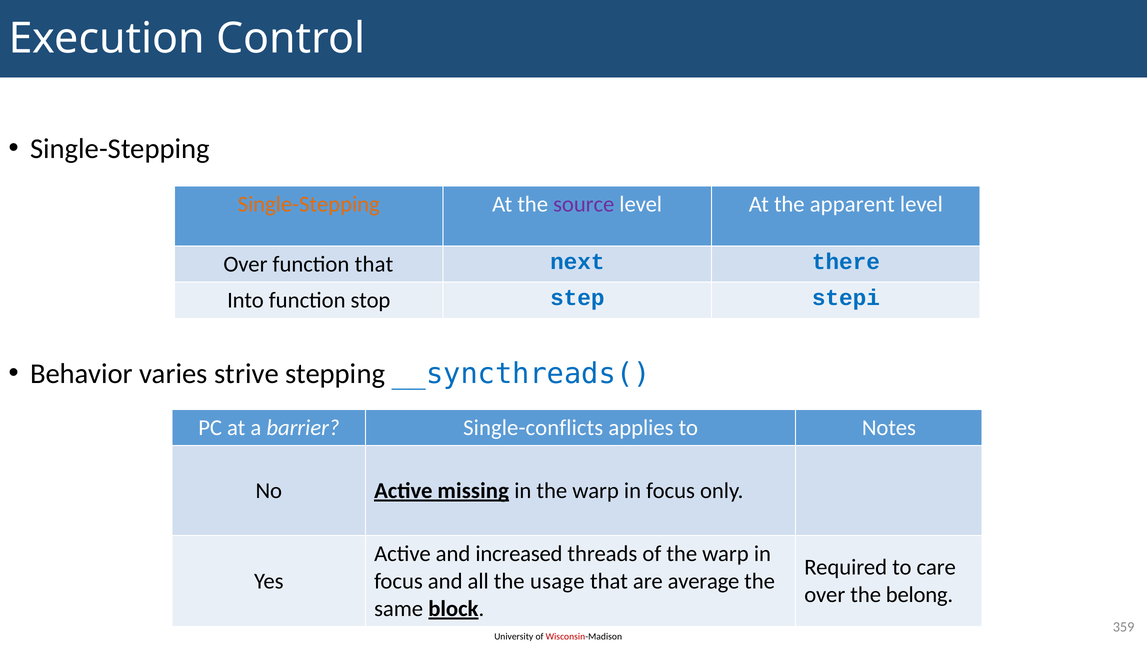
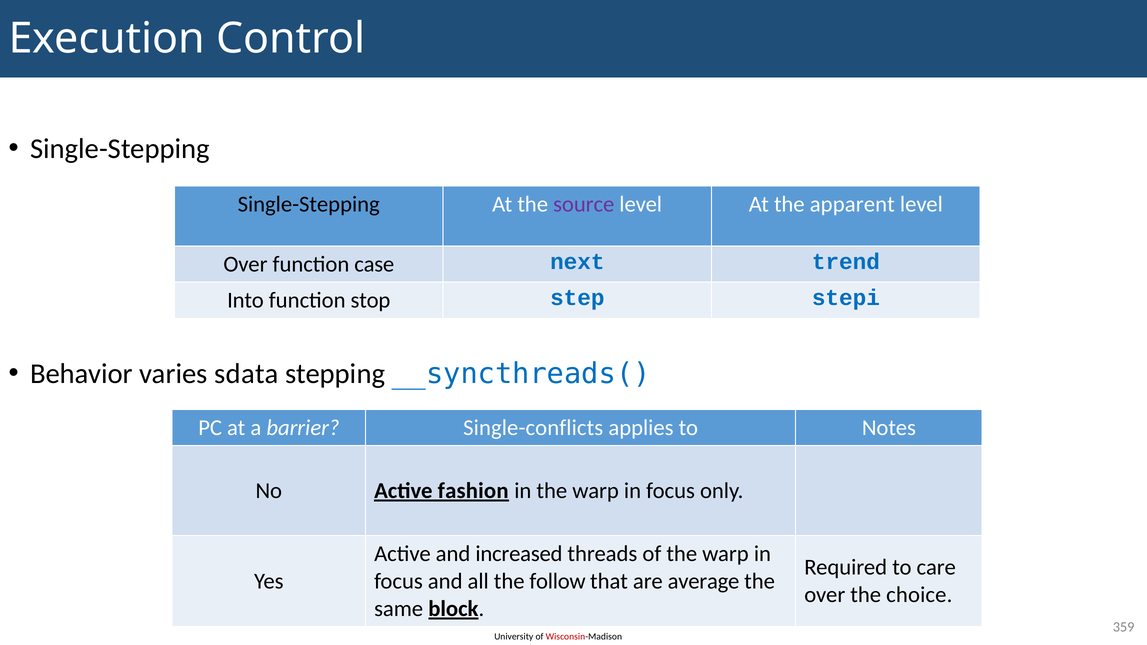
Single-Stepping colour: orange -> black (309, 204)
function that: that -> case (374, 264)
there: there -> trend (846, 262)
strive: strive -> sdata (246, 374)
missing: missing -> fashion (473, 491)
usage: usage -> follow (558, 581)
belong: belong -> choice (919, 595)
